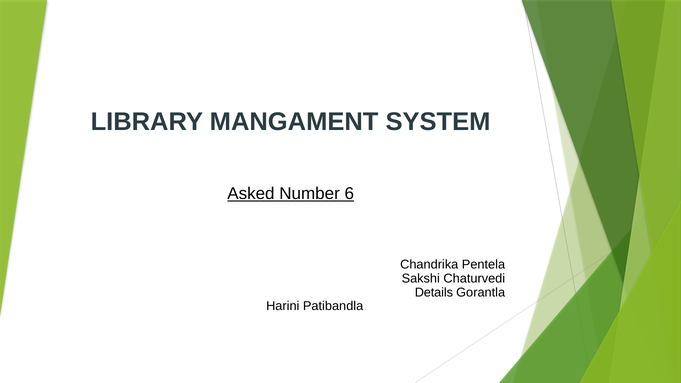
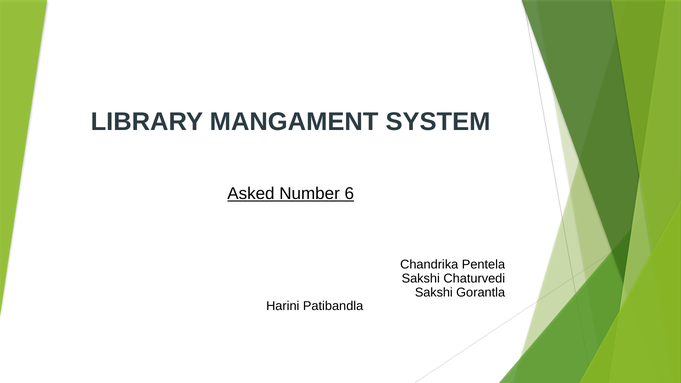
Details: Details -> Sakshi (434, 292)
